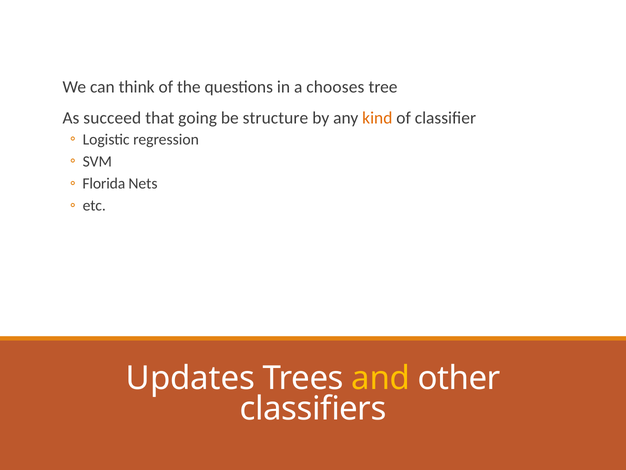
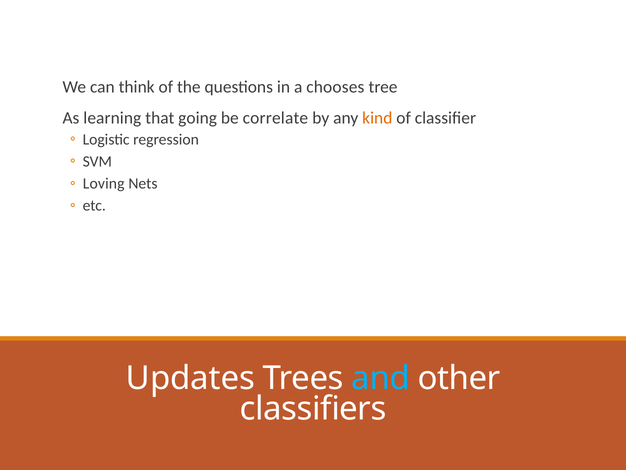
succeed: succeed -> learning (112, 118)
structure: structure -> correlate (275, 118)
Florida: Florida -> Loving (104, 183)
and colour: yellow -> light blue (381, 378)
